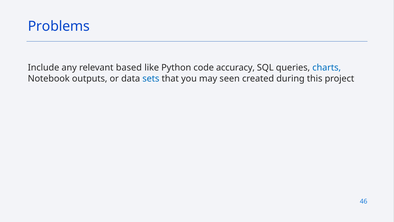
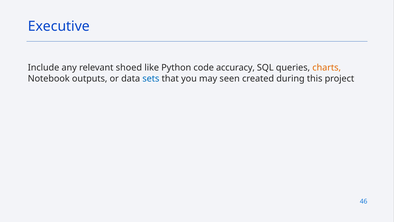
Problems: Problems -> Executive (59, 26)
based: based -> shoed (129, 68)
charts colour: blue -> orange (327, 68)
